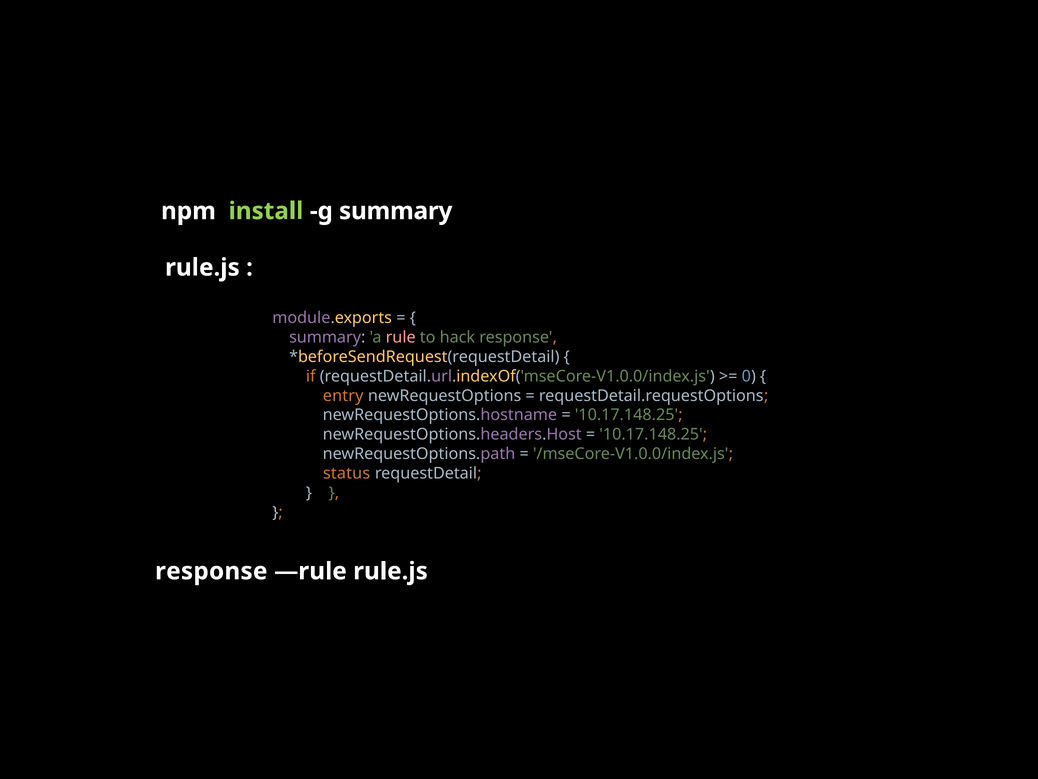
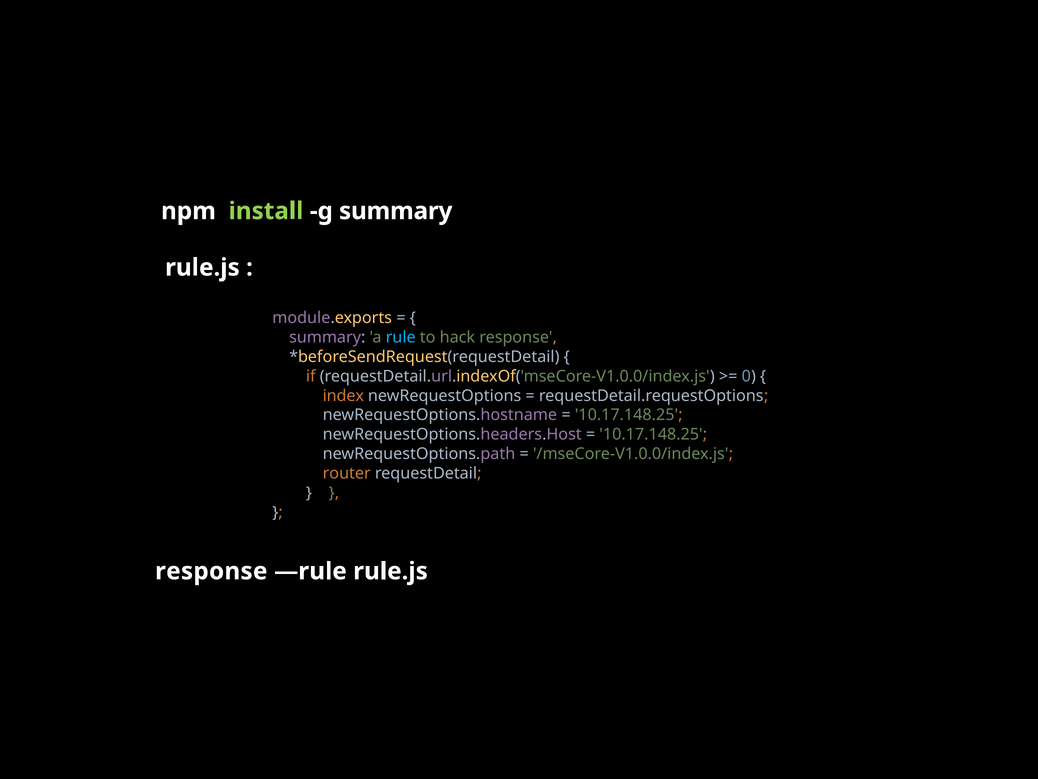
rule colour: pink -> light blue (401, 337)
entry: entry -> index (343, 395)
status: status -> router (347, 473)
